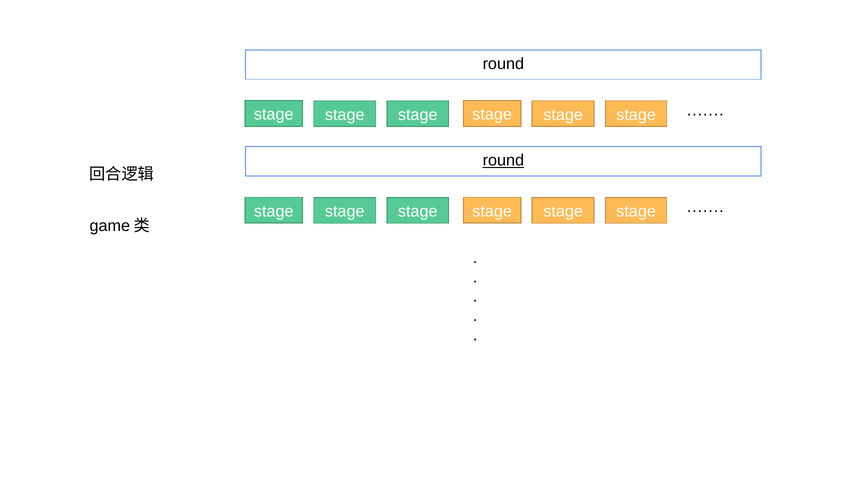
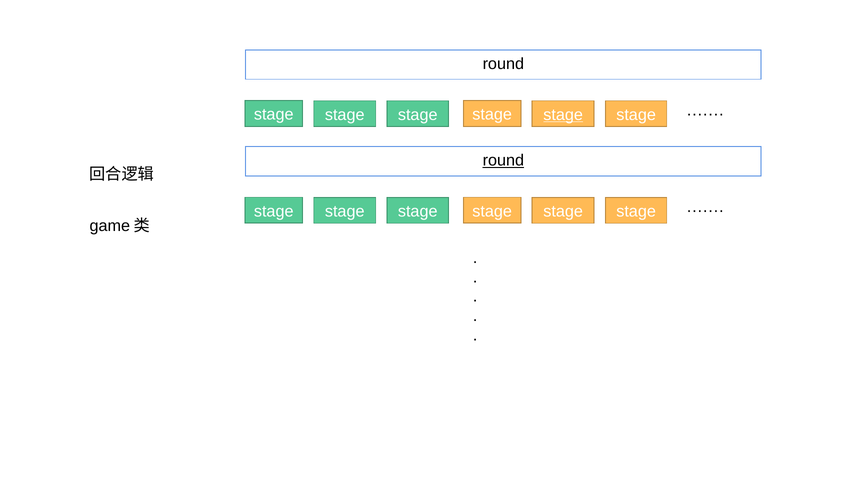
stage underline: none -> present (563, 115)
